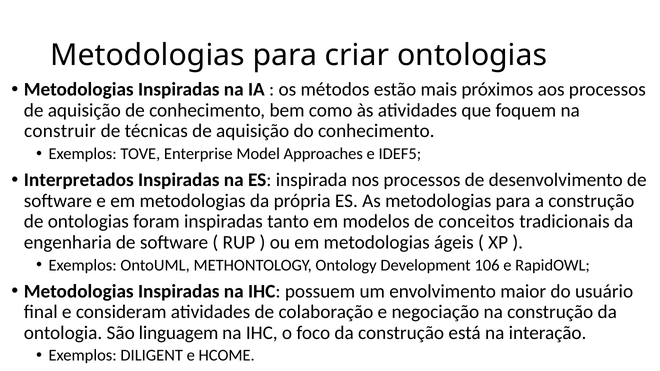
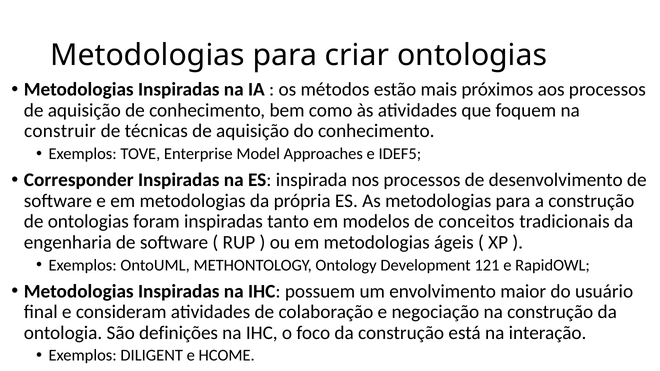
Interpretados: Interpretados -> Corresponder (79, 180)
106: 106 -> 121 (487, 265)
linguagem: linguagem -> definições (179, 333)
